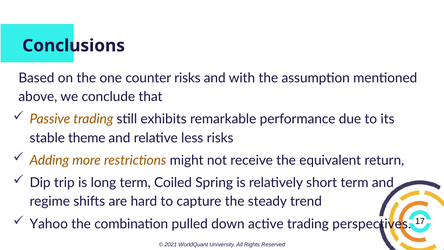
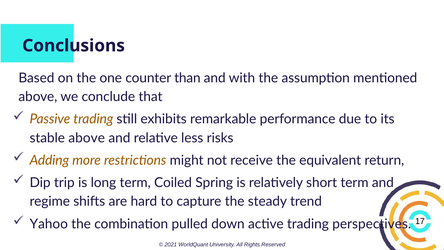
counter risks: risks -> than (187, 78)
stable theme: theme -> above (87, 138)
